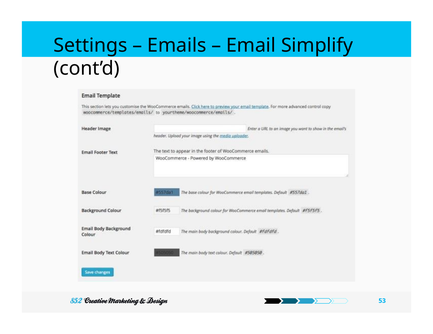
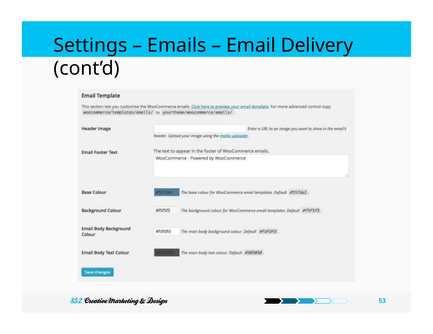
Simplify: Simplify -> Delivery (317, 45)
